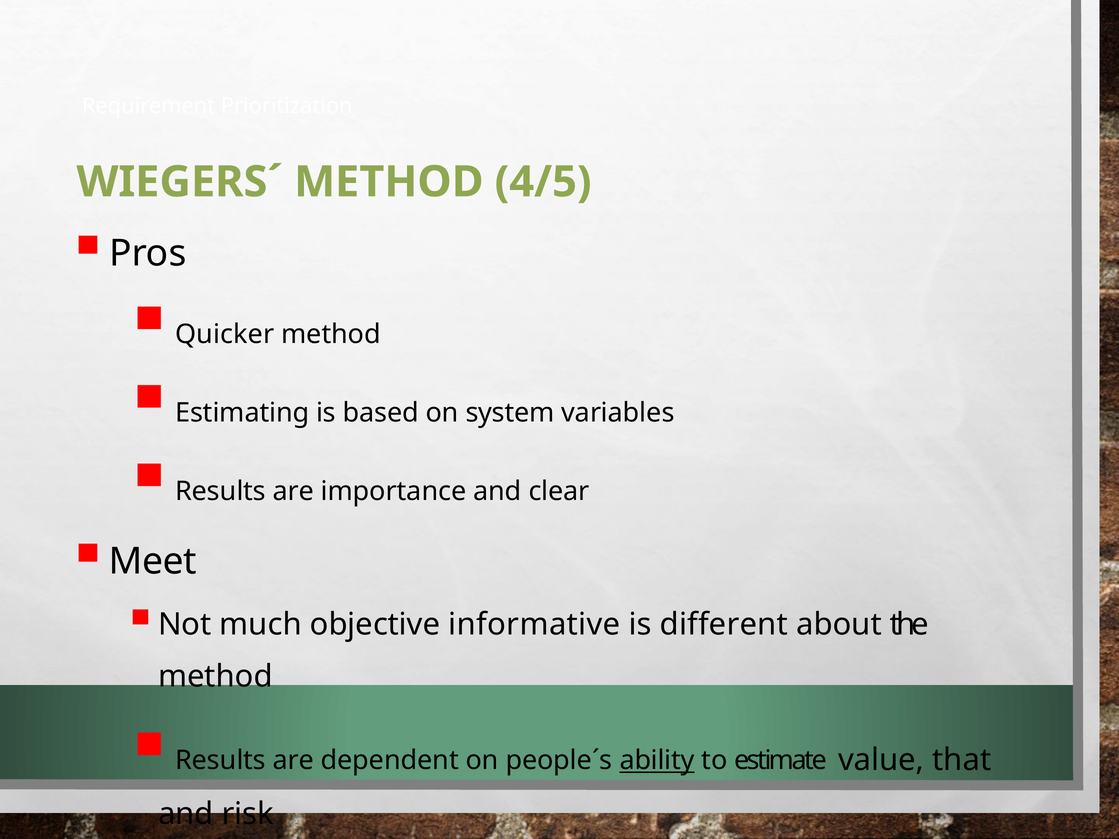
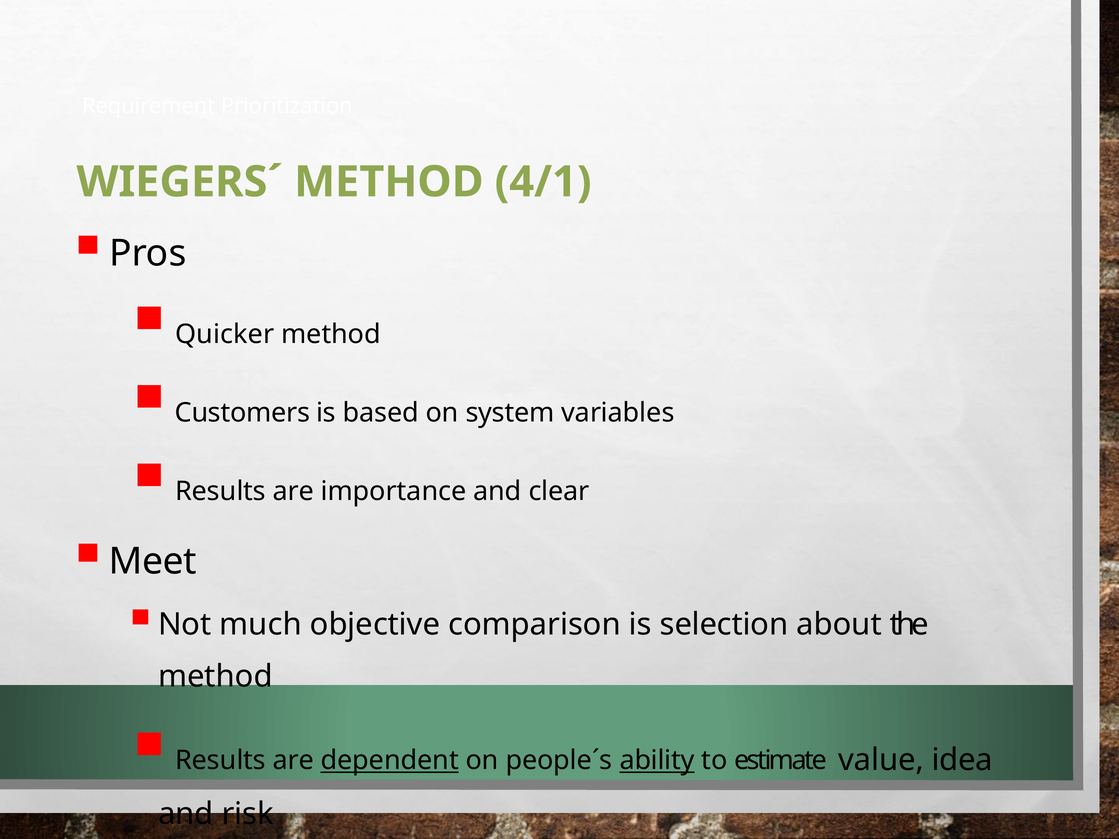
4/5: 4/5 -> 4/1 (543, 182)
Estimating: Estimating -> Customers (242, 413)
informative: informative -> comparison (535, 625)
different: different -> selection (724, 625)
dependent underline: none -> present (390, 761)
that: that -> idea (962, 760)
